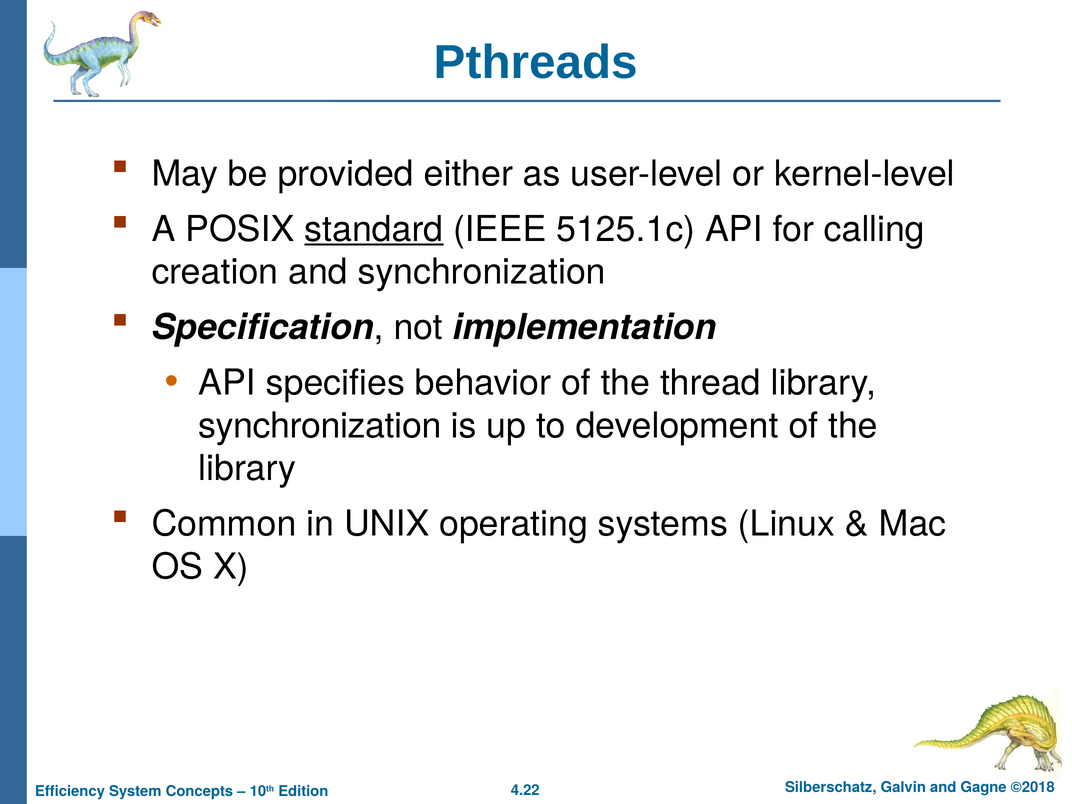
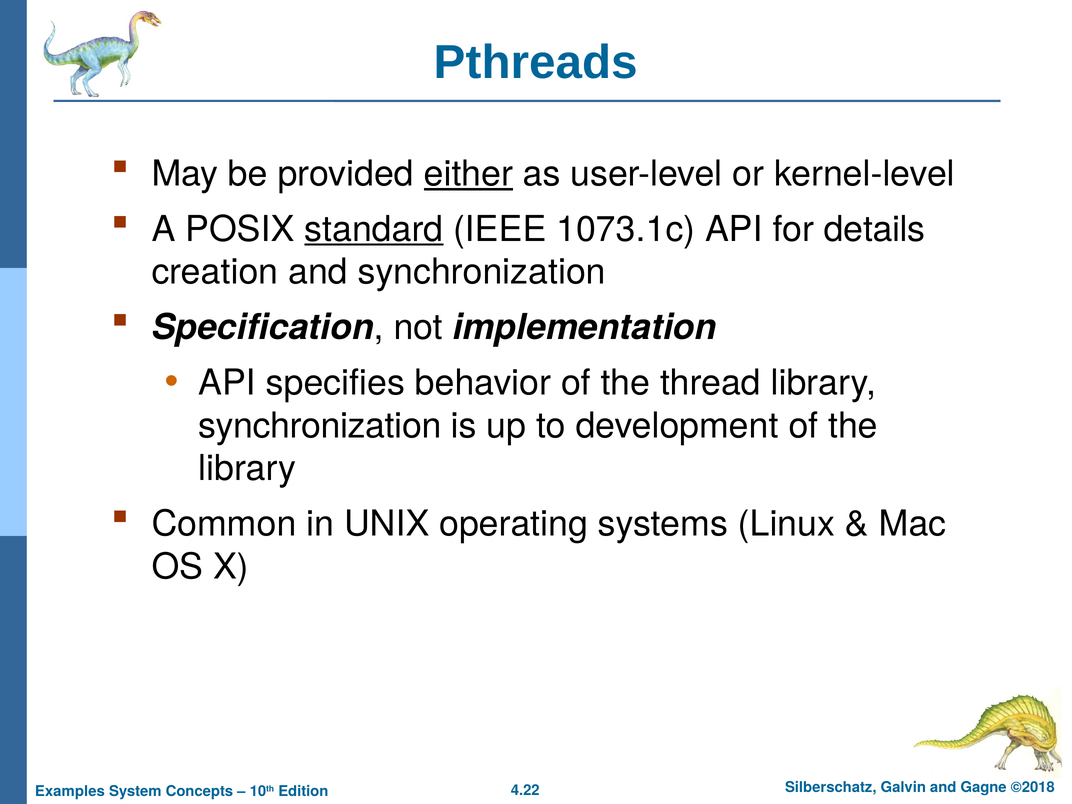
either underline: none -> present (468, 174)
5125.1c: 5125.1c -> 1073.1c (626, 229)
calling: calling -> details (875, 229)
Efficiency: Efficiency -> Examples (70, 791)
